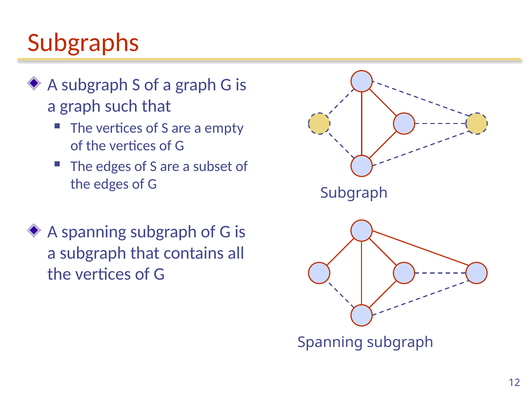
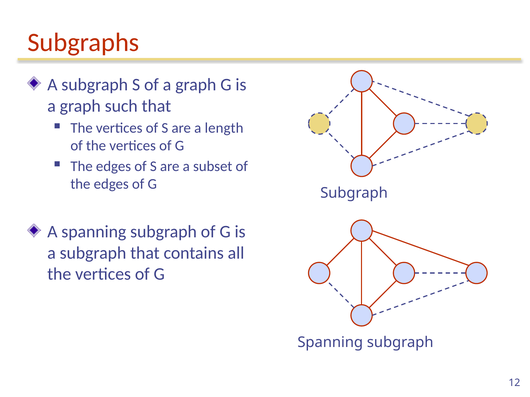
empty: empty -> length (224, 128)
